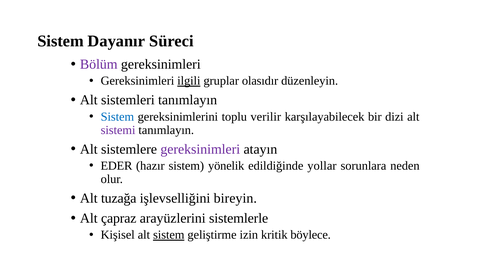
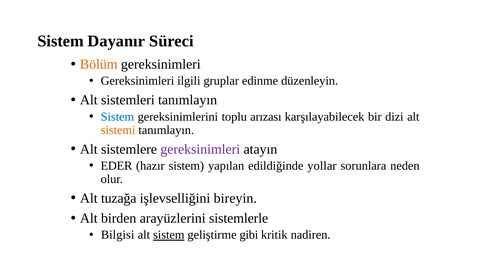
Bölüm colour: purple -> orange (99, 64)
ilgili underline: present -> none (189, 81)
olasıdır: olasıdır -> edinme (260, 81)
verilir: verilir -> arızası (266, 117)
sistemi colour: purple -> orange (118, 130)
yönelik: yönelik -> yapılan (226, 166)
çapraz: çapraz -> birden (119, 218)
Kişisel: Kişisel -> Bilgisi (118, 235)
izin: izin -> gibi (249, 235)
böylece: böylece -> nadiren (311, 235)
